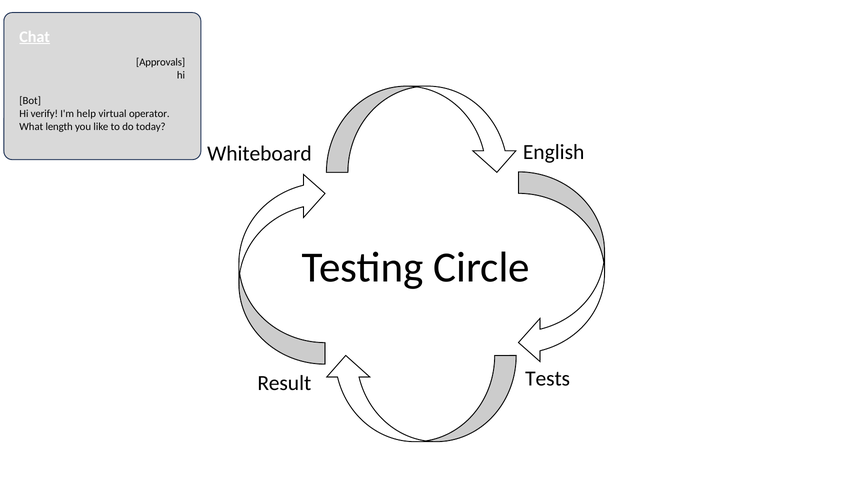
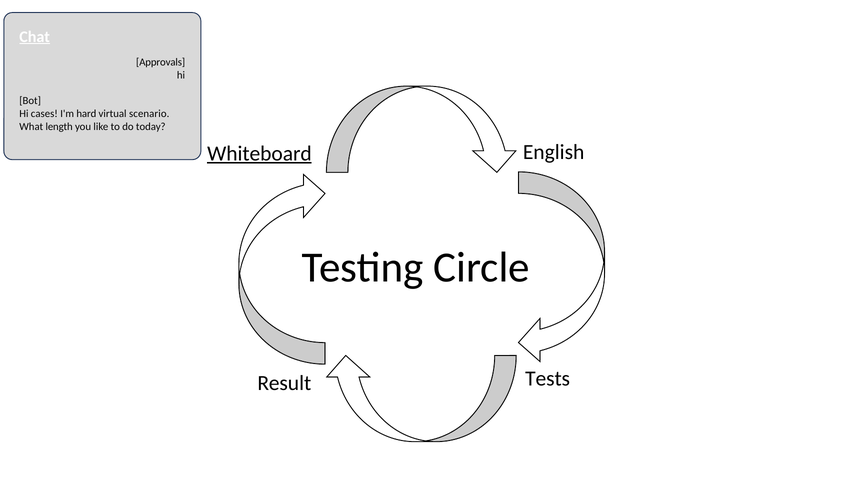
verify: verify -> cases (44, 114)
help: help -> hard (86, 114)
operator: operator -> scenario (149, 114)
Whiteboard underline: none -> present (259, 153)
